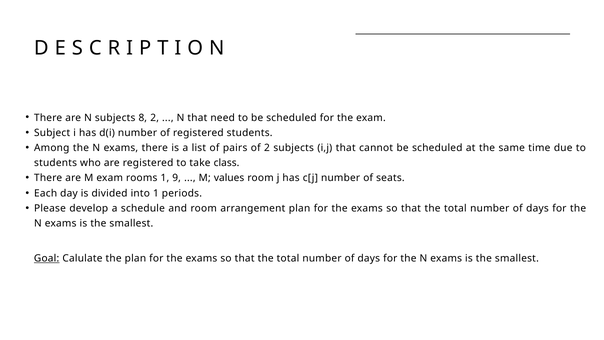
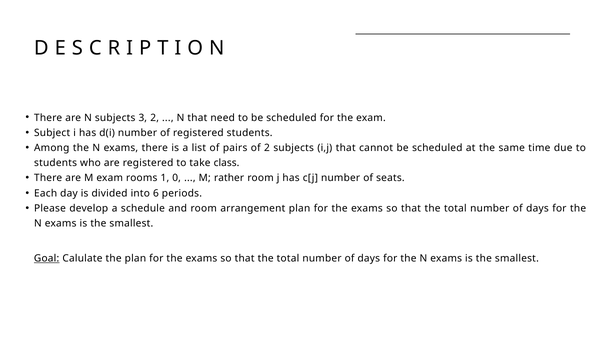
8: 8 -> 3 (143, 118)
9: 9 -> 0 (177, 178)
values: values -> rather (229, 178)
into 1: 1 -> 6 (156, 193)
